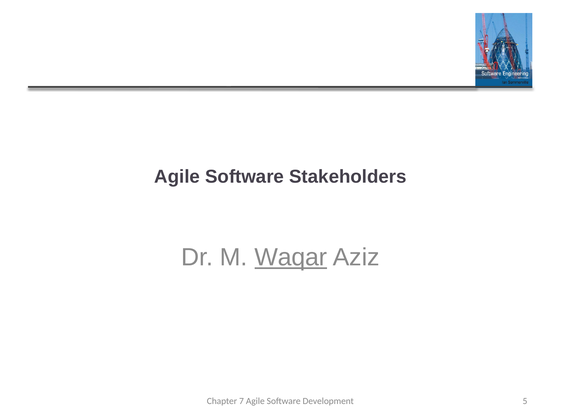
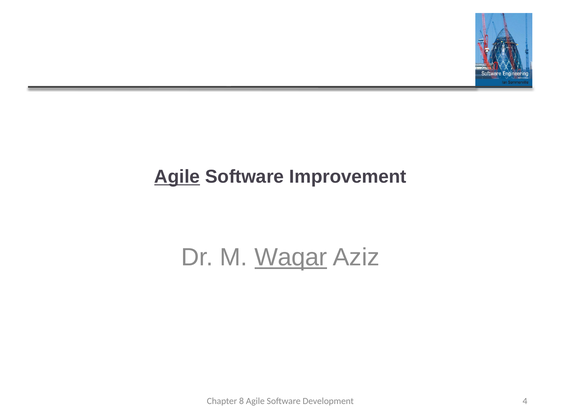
Agile underline: none -> present (177, 177)
Stakeholders: Stakeholders -> Improvement (348, 177)
7: 7 -> 8 (241, 402)
5: 5 -> 4 (525, 402)
